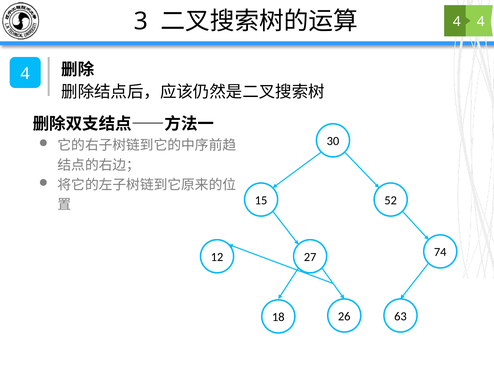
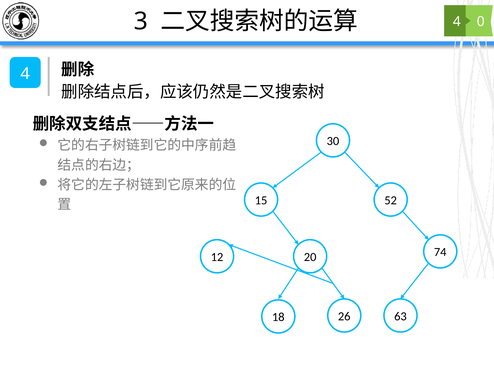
4: 4 -> 0 (481, 22)
27: 27 -> 20 (310, 257)
